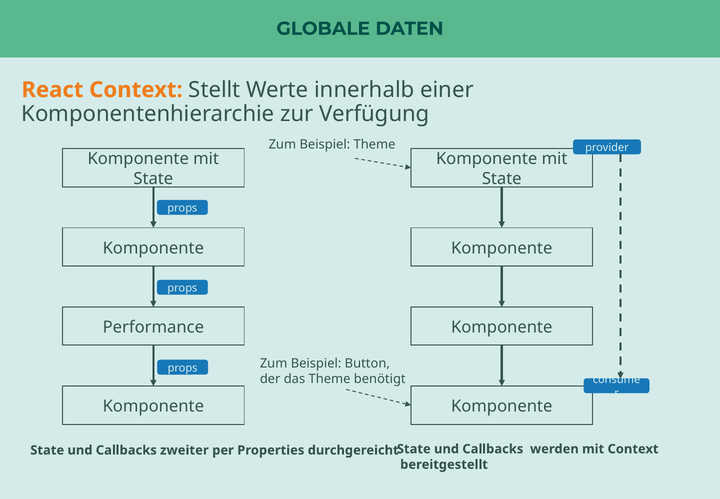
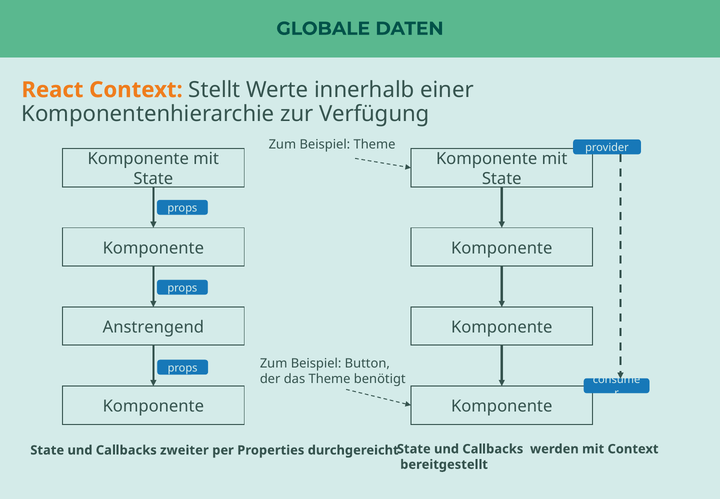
Performance: Performance -> Anstrengend (153, 327)
